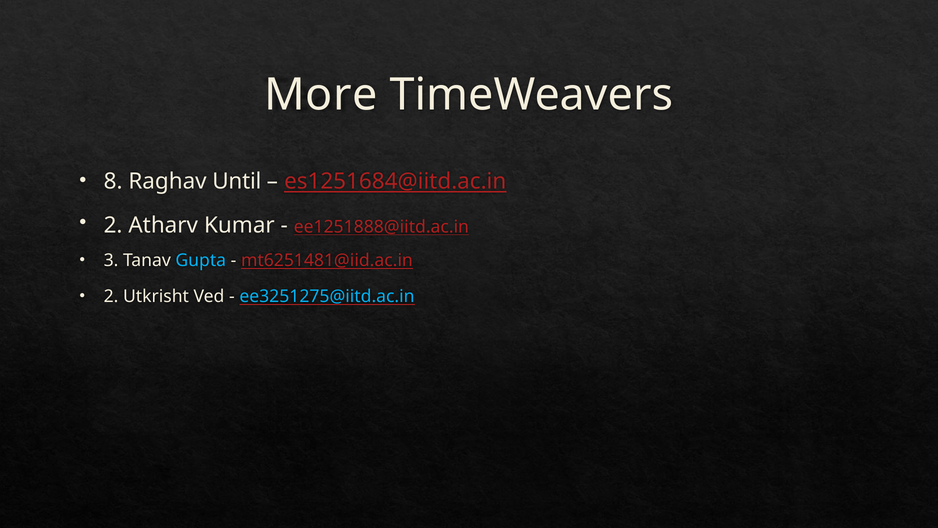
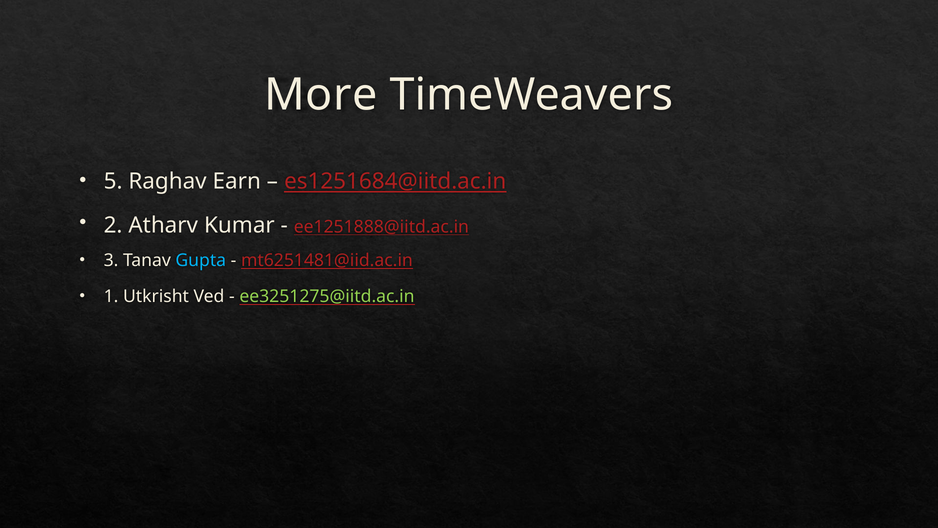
8: 8 -> 5 (113, 181)
Until: Until -> Earn (237, 181)
2: 2 -> 1 (111, 296)
ee3251275@iitd.ac.in colour: light blue -> light green (327, 296)
